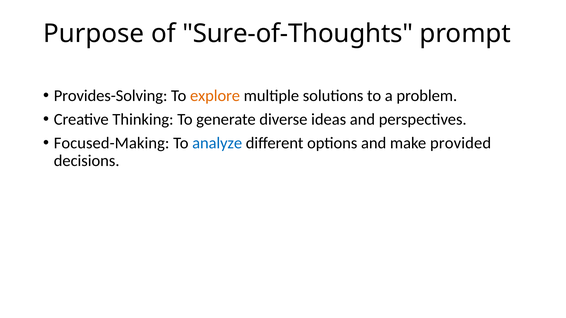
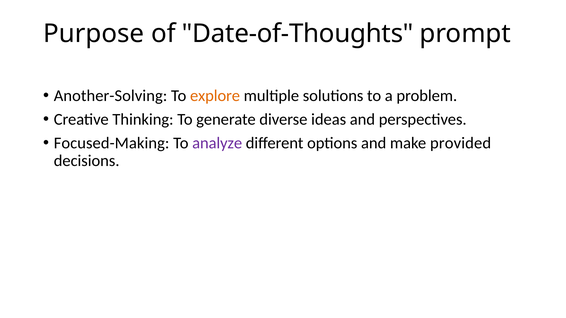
Sure-of-Thoughts: Sure-of-Thoughts -> Date-of-Thoughts (298, 34)
Provides-Solving: Provides-Solving -> Another-Solving (111, 96)
analyze colour: blue -> purple (217, 143)
